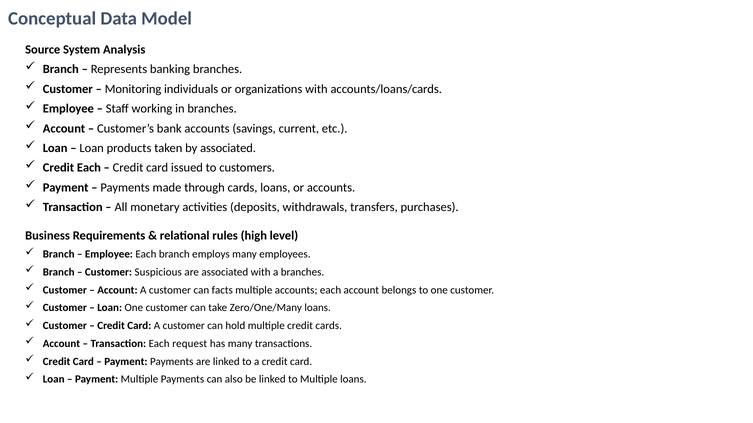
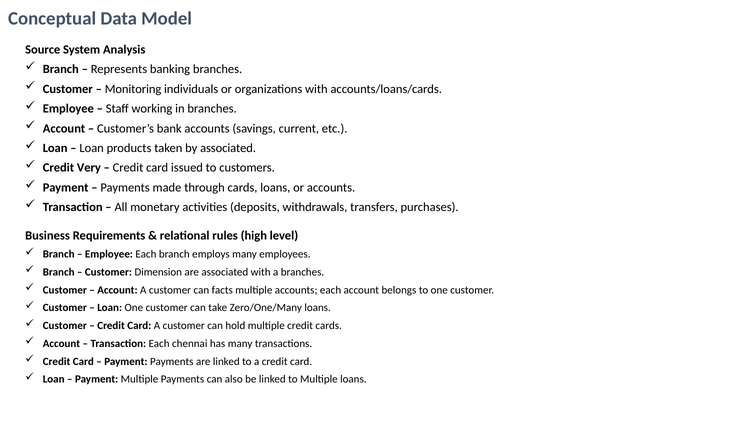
Credit Each: Each -> Very (89, 168)
Suspicious: Suspicious -> Dimension (158, 272)
request: request -> chennai (190, 344)
